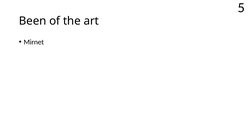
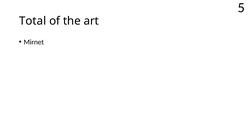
Been: Been -> Total (33, 21)
